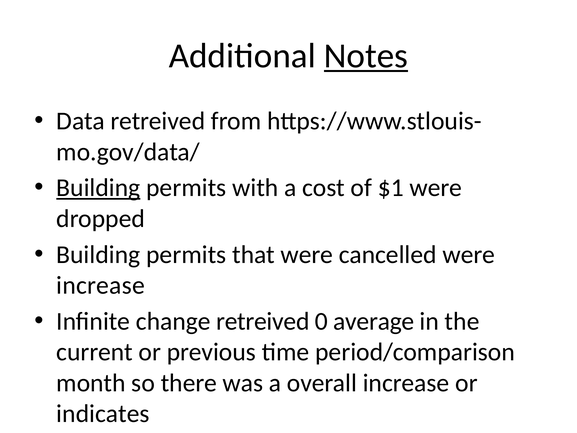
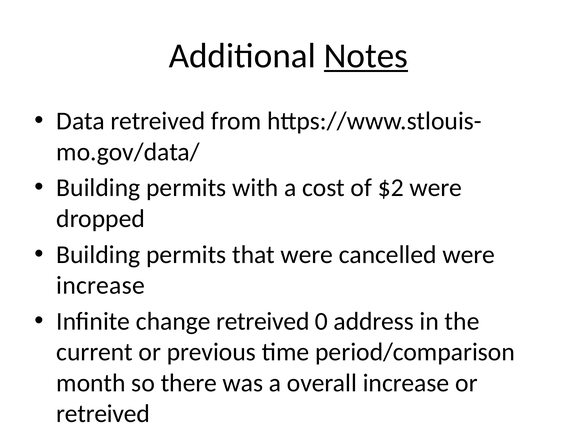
Building underline: present -> none (98, 188)
$1: $1 -> $2 (391, 188)
average: average -> address (374, 321)
indicates: indicates -> retreived (103, 413)
